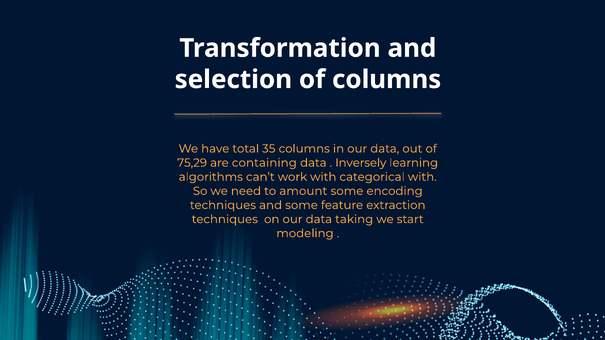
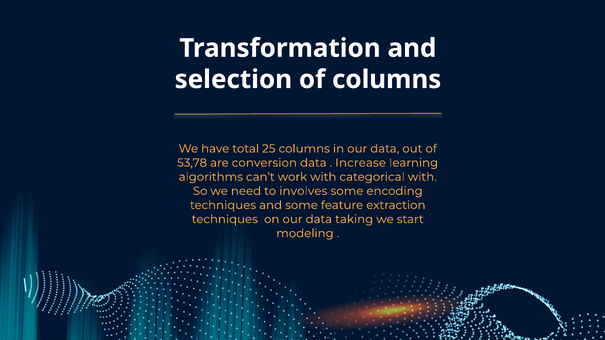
35: 35 -> 25 (269, 149)
75,29: 75,29 -> 53,78 (192, 163)
containing: containing -> conversion (264, 163)
Inversely: Inversely -> Increase (361, 163)
amount: amount -> involves (303, 191)
